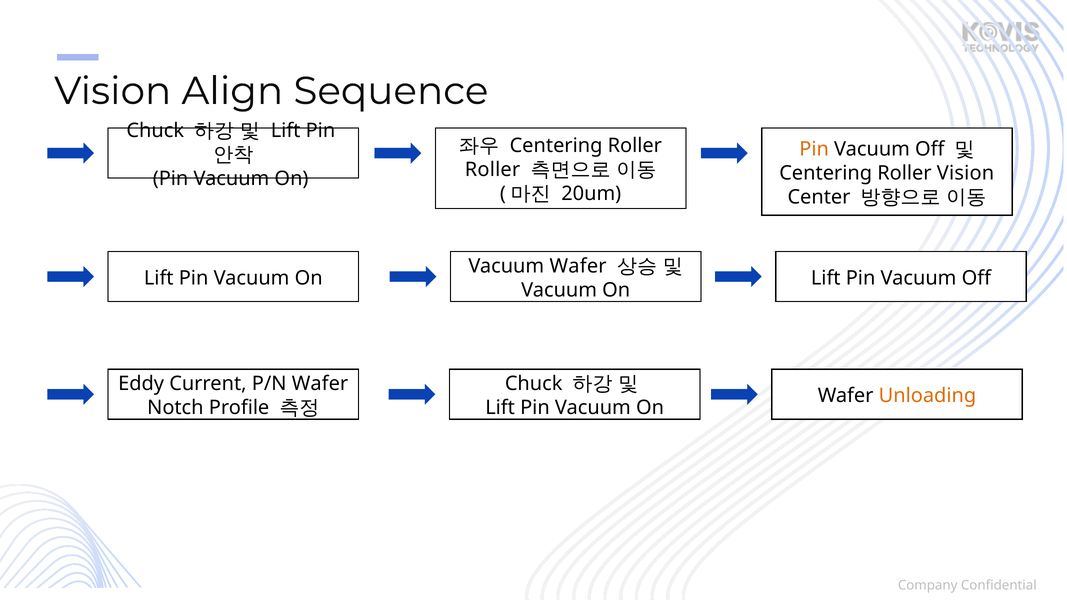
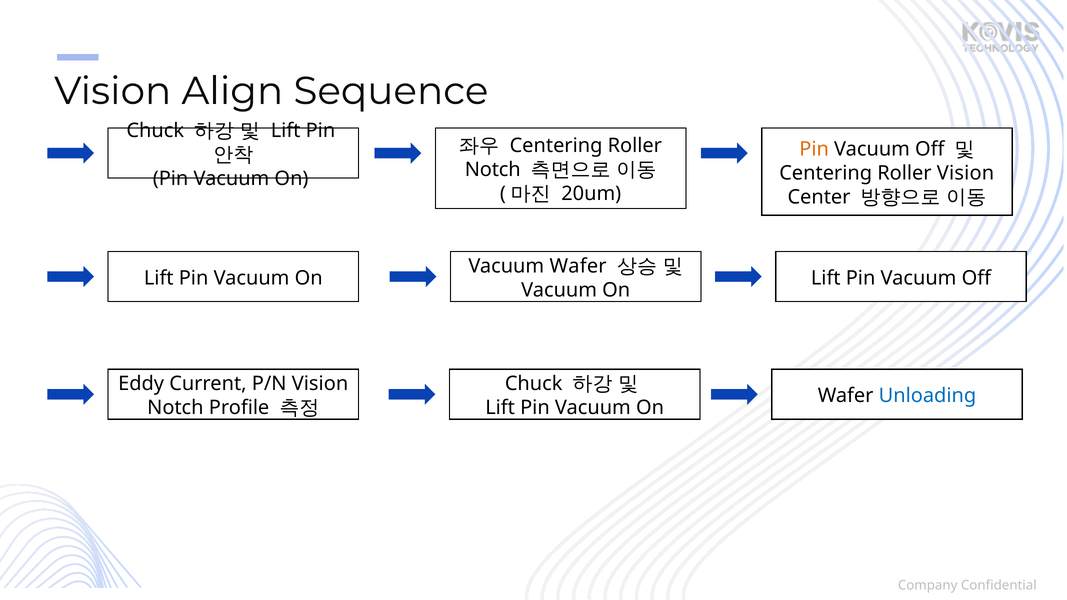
Roller: Roller -> Notch (493, 170)
P/N Wafer: Wafer -> Vision (320, 384)
Unloading colour: orange -> blue (927, 396)
